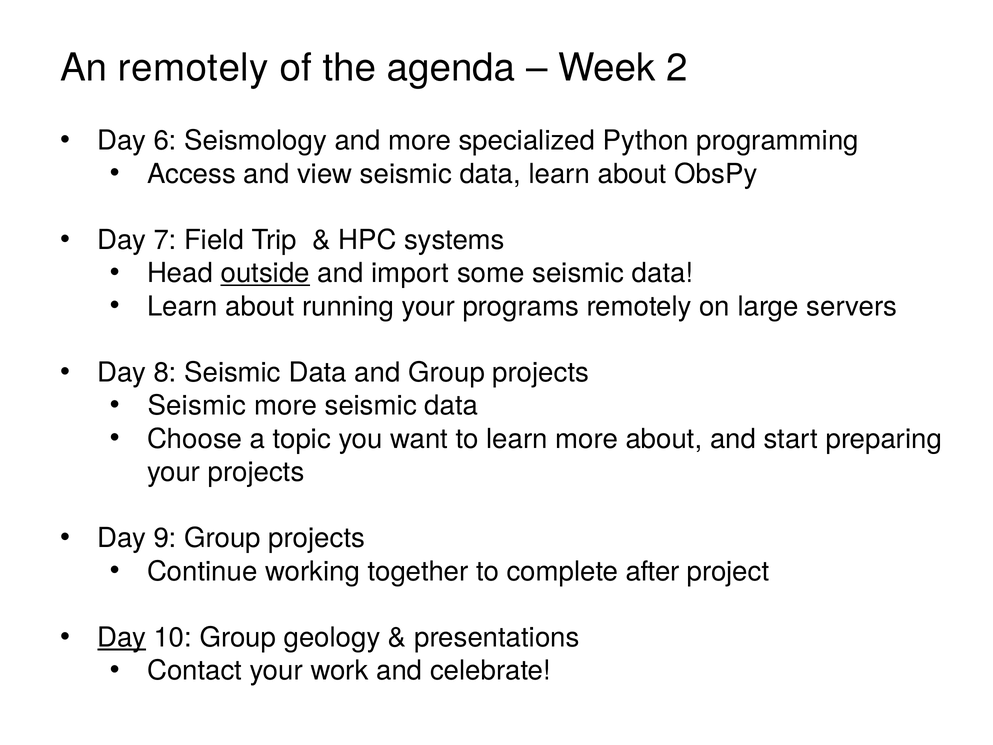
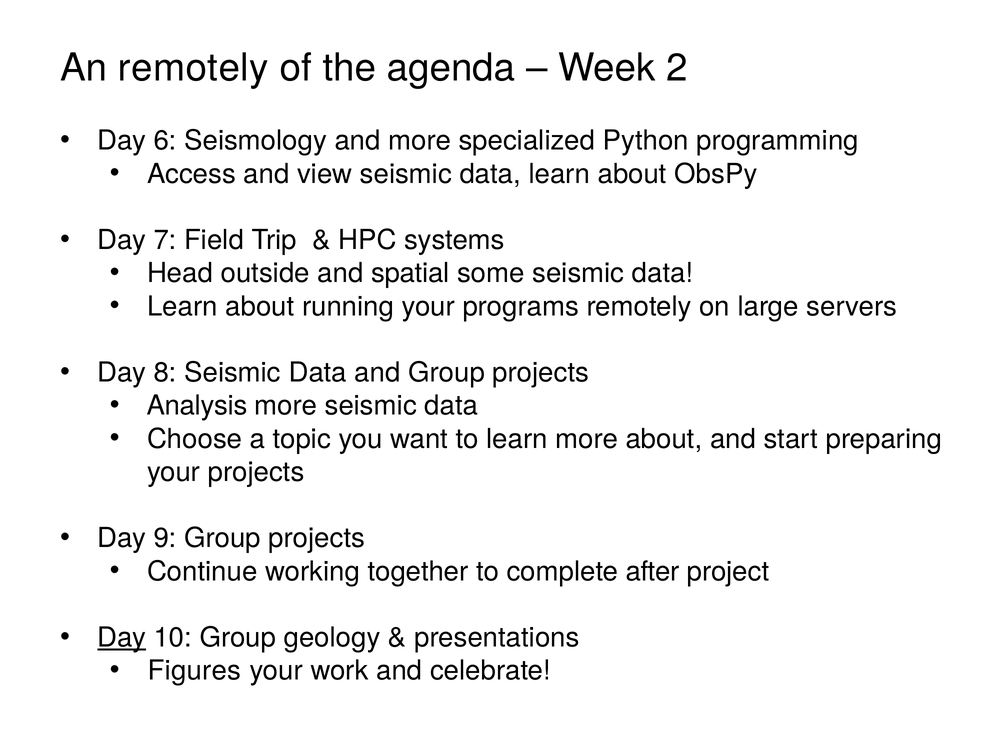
outside underline: present -> none (265, 273)
import: import -> spatial (410, 273)
Seismic: Seismic -> Analysis (197, 406)
Contact: Contact -> Figures (194, 671)
